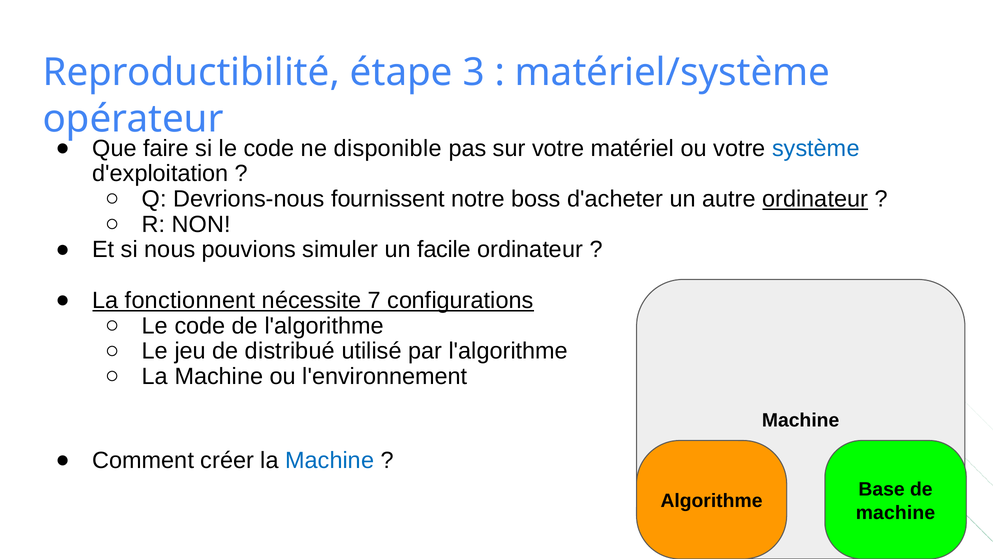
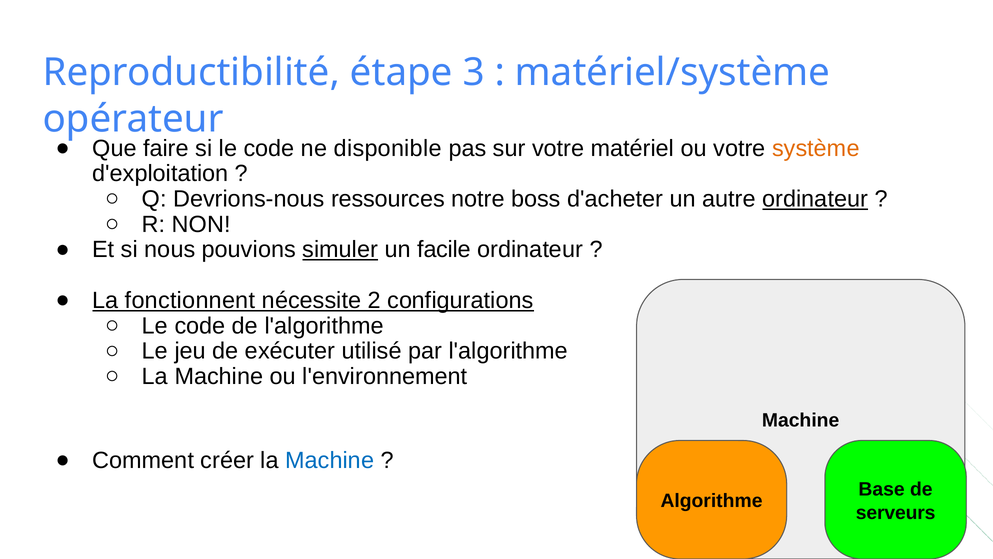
système colour: blue -> orange (816, 148)
fournissent: fournissent -> ressources (388, 199)
simuler underline: none -> present (340, 250)
7: 7 -> 2 (374, 300)
distribué: distribué -> exécuter (290, 351)
machine: machine -> serveurs (896, 512)
